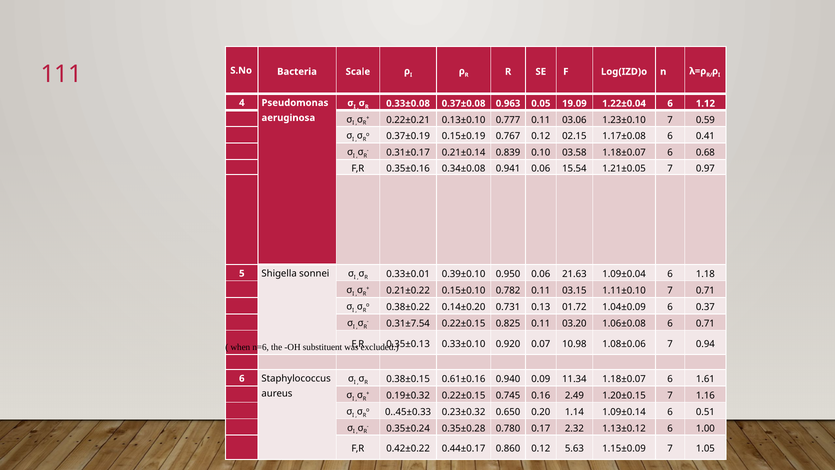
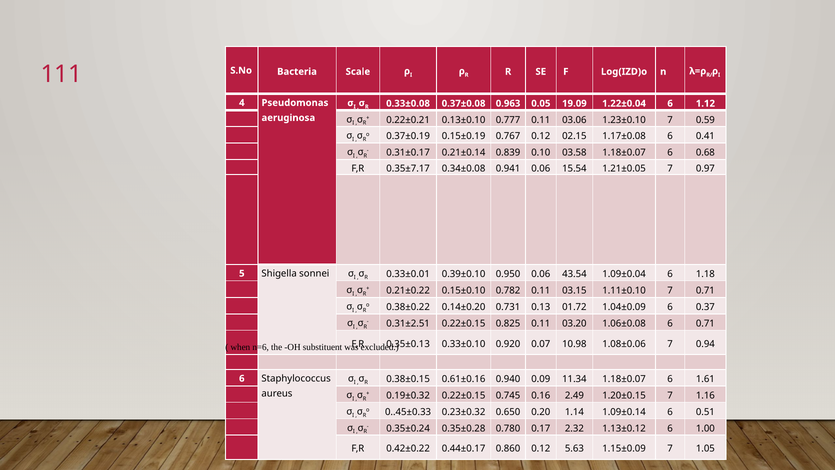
0.35±0.16: 0.35±0.16 -> 0.35±7.17 (408, 168)
21.63: 21.63 -> 43.54 (574, 274)
0.31±7.54: 0.31±7.54 -> 0.31±2.51 (408, 323)
